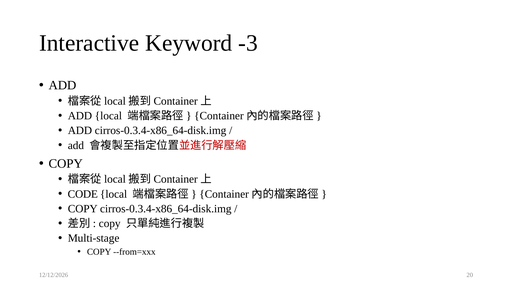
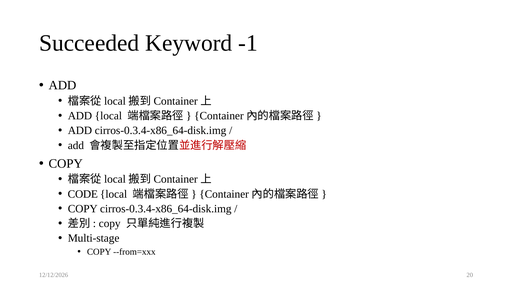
Interactive: Interactive -> Succeeded (89, 43)
-3: -3 -> -1 (248, 43)
